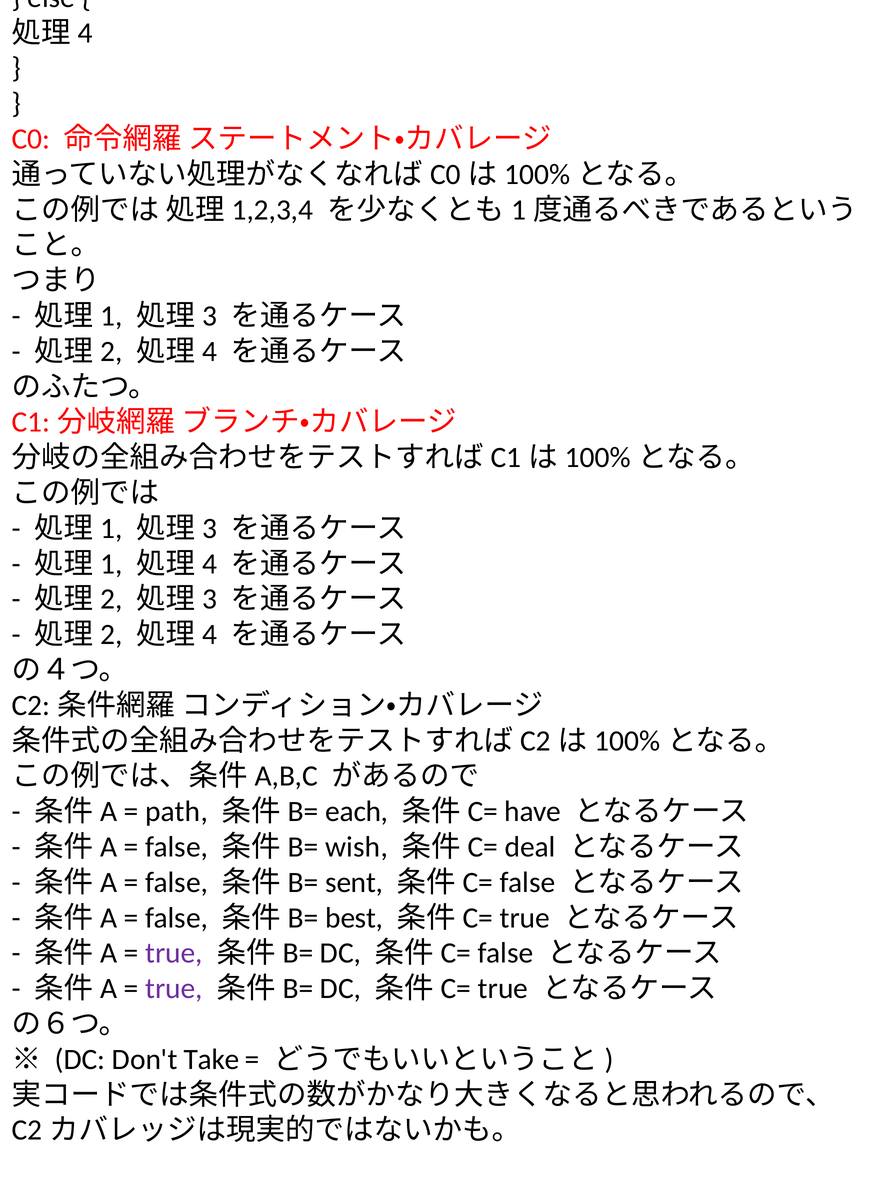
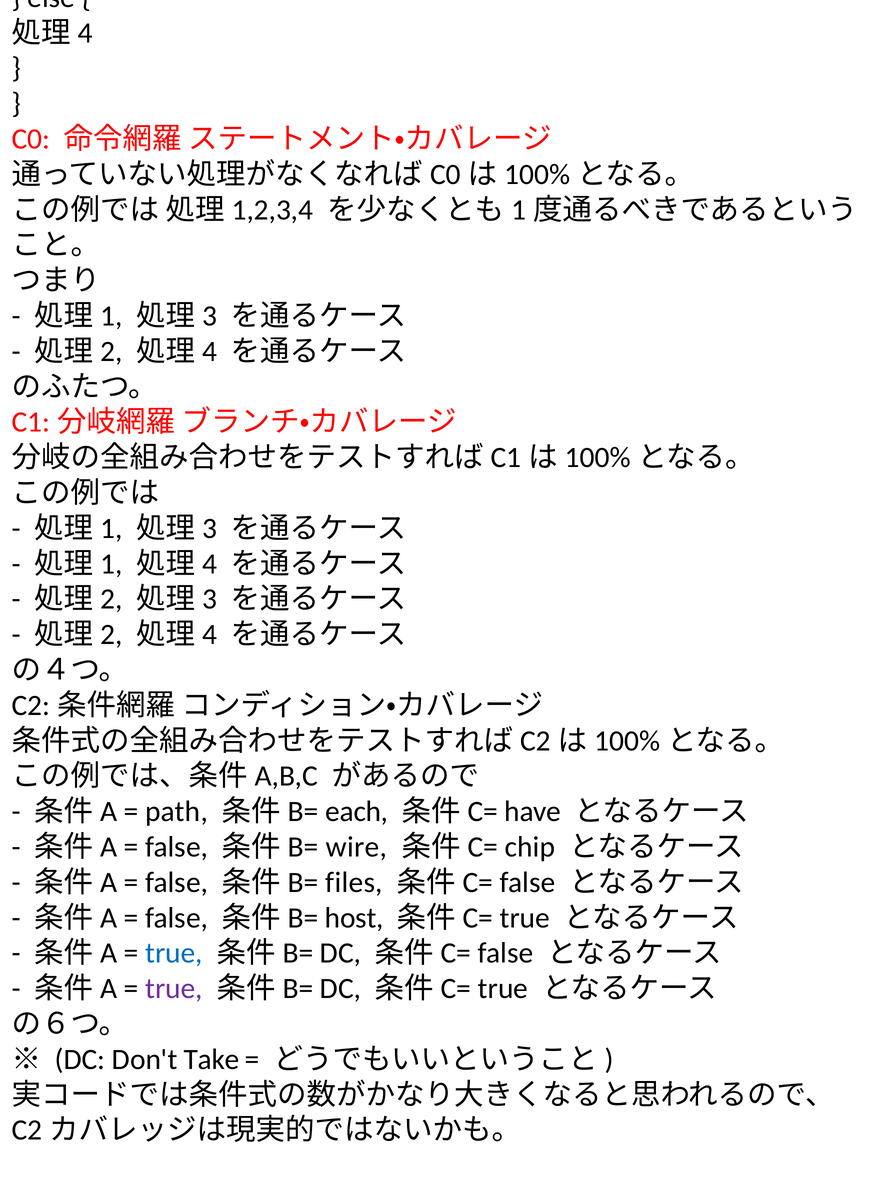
wish: wish -> wire (356, 847)
deal: deal -> chip (530, 847)
sent: sent -> files (354, 882)
best: best -> host (354, 918)
true colour: purple -> blue (174, 953)
